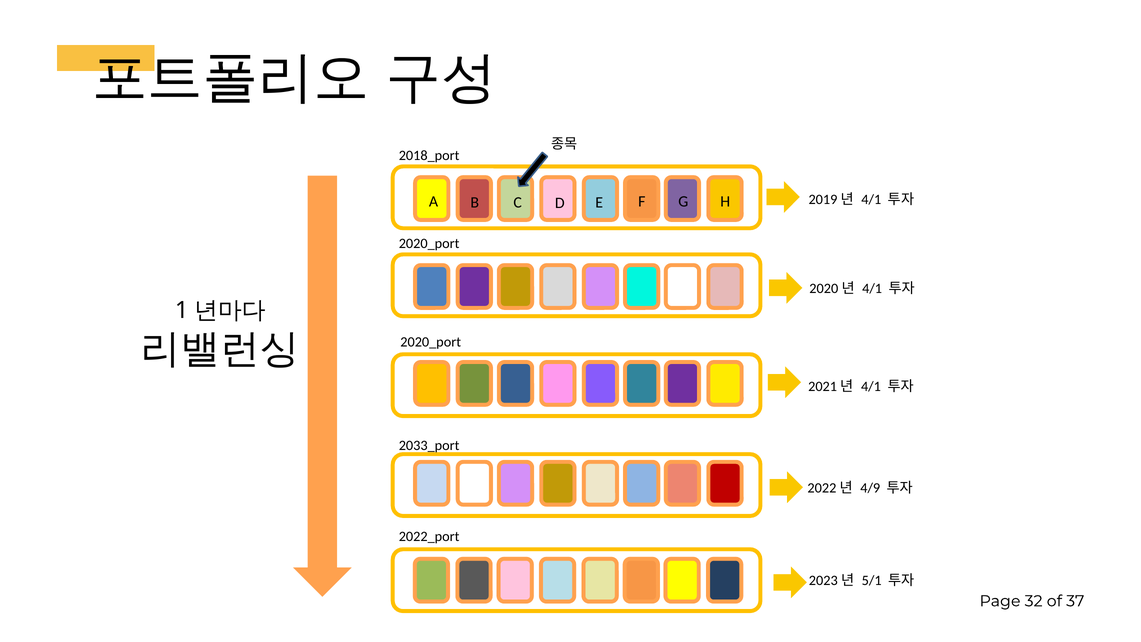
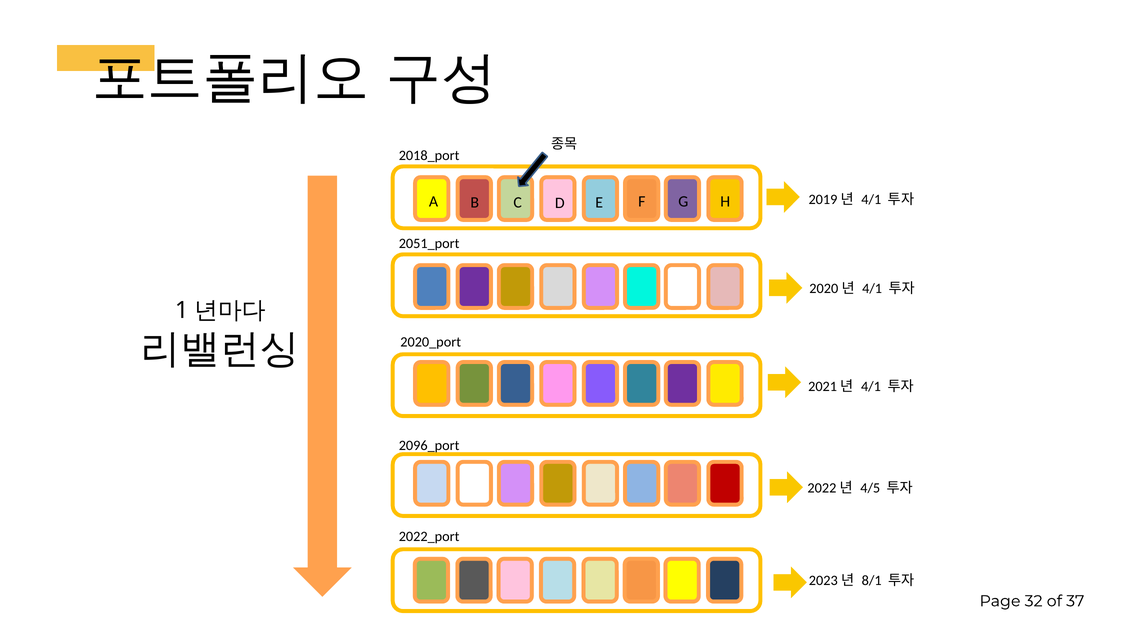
2020_port: 2020_port -> 2051_port (429, 244)
2033_port: 2033_port -> 2096_port (429, 445)
4/9: 4/9 -> 4/5 (870, 488)
5/1: 5/1 -> 8/1 (872, 580)
